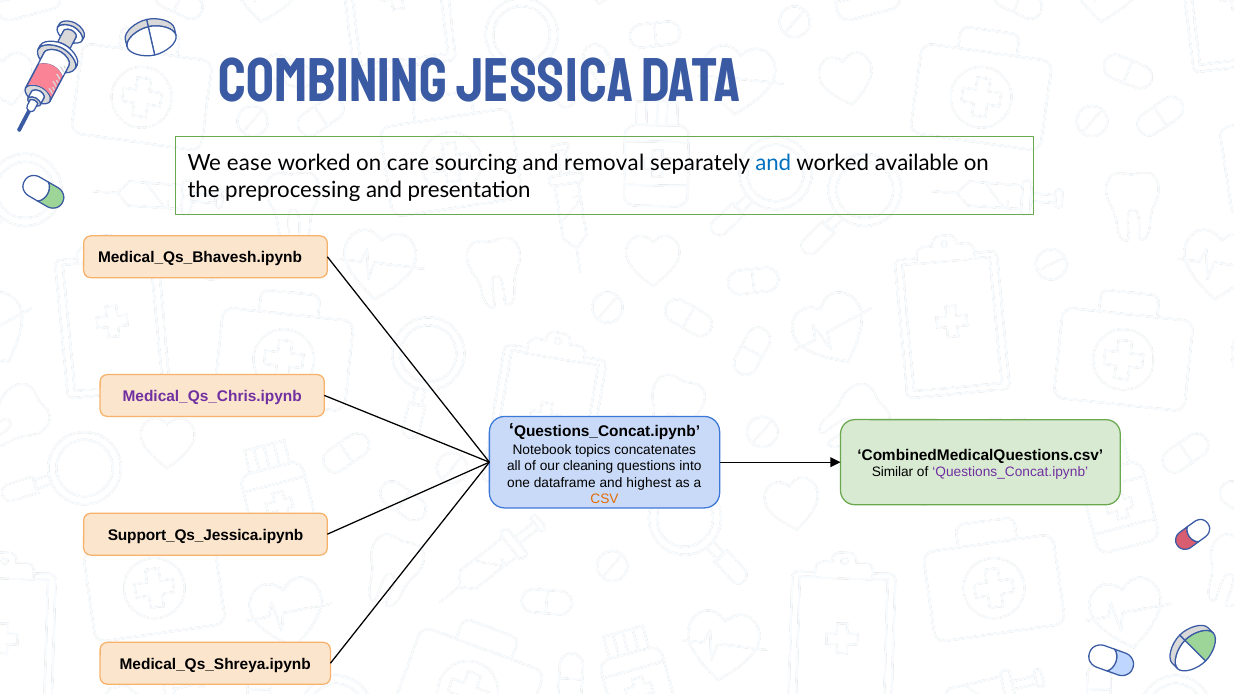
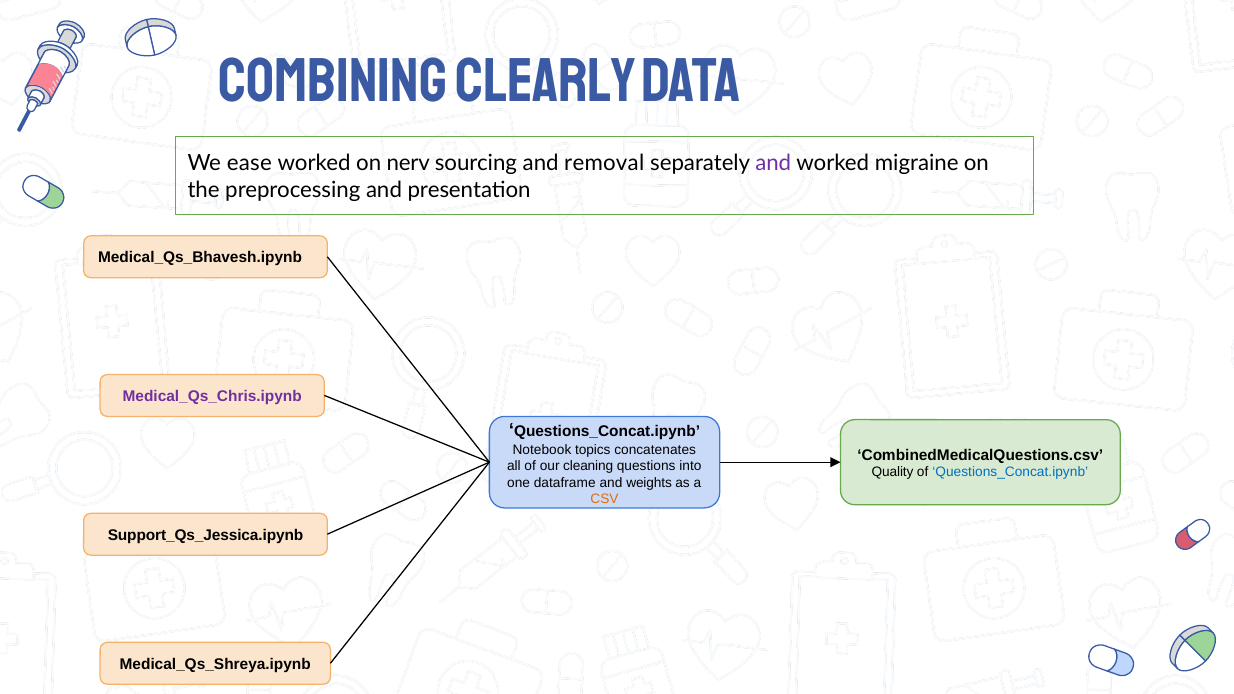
Jessica: Jessica -> Clearly (546, 81)
care: care -> nerv (408, 164)
and colour: blue -> purple (773, 164)
available: available -> migraine (917, 164)
Similar: Similar -> Quality (893, 473)
Questions_Concat.ipynb colour: purple -> blue (1010, 473)
highest: highest -> weights (649, 483)
